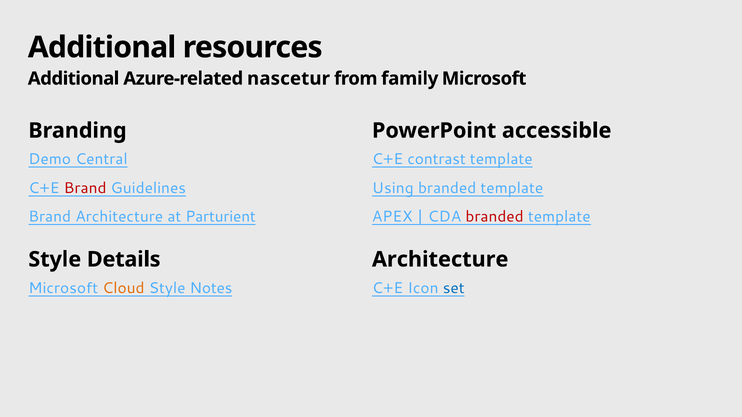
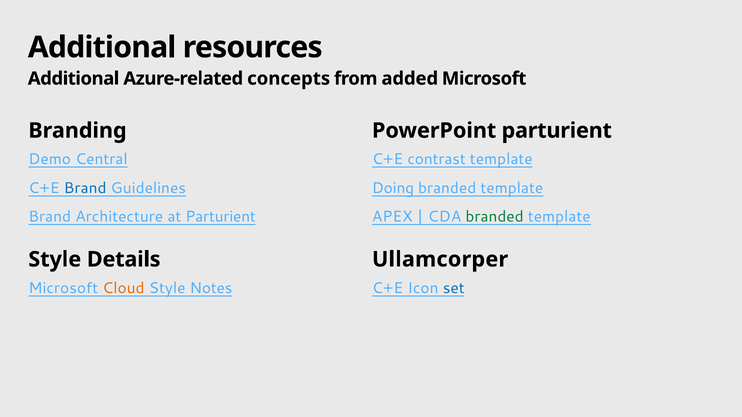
nascetur: nascetur -> concepts (289, 79)
family: family -> added (410, 79)
PowerPoint accessible: accessible -> parturient (557, 131)
Brand colour: red -> blue (85, 188)
Using: Using -> Doing (393, 188)
branded colour: red -> green (495, 217)
Architecture: Architecture -> Ullamcorper (440, 260)
